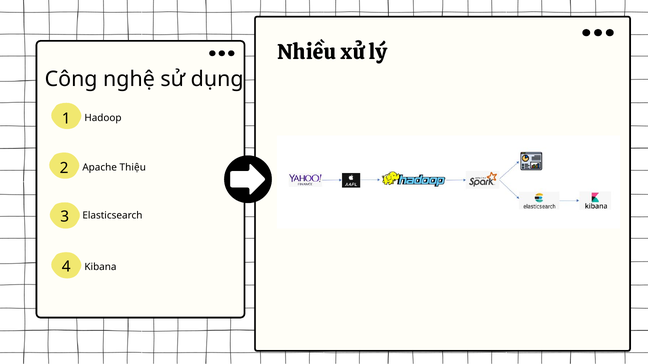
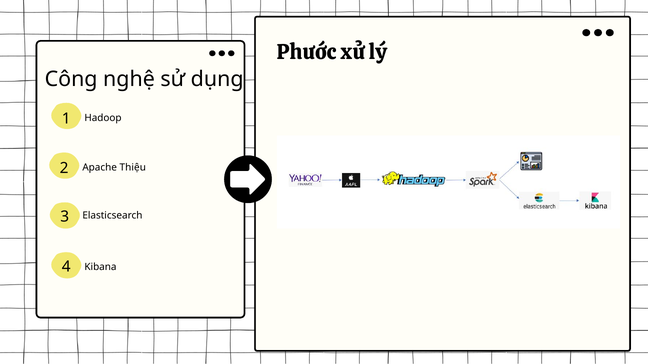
Nhiều: Nhiều -> Phước (307, 52)
